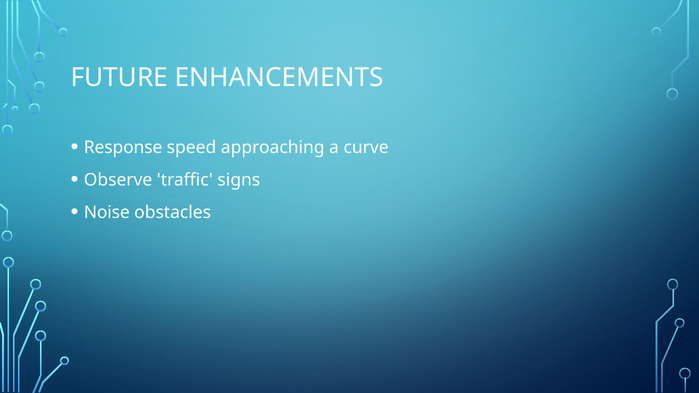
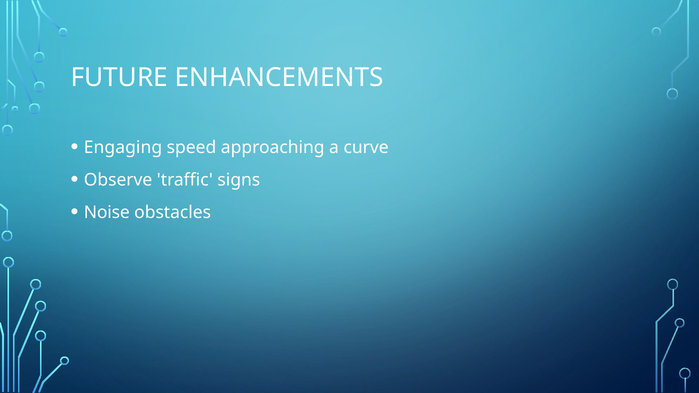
Response: Response -> Engaging (123, 148)
